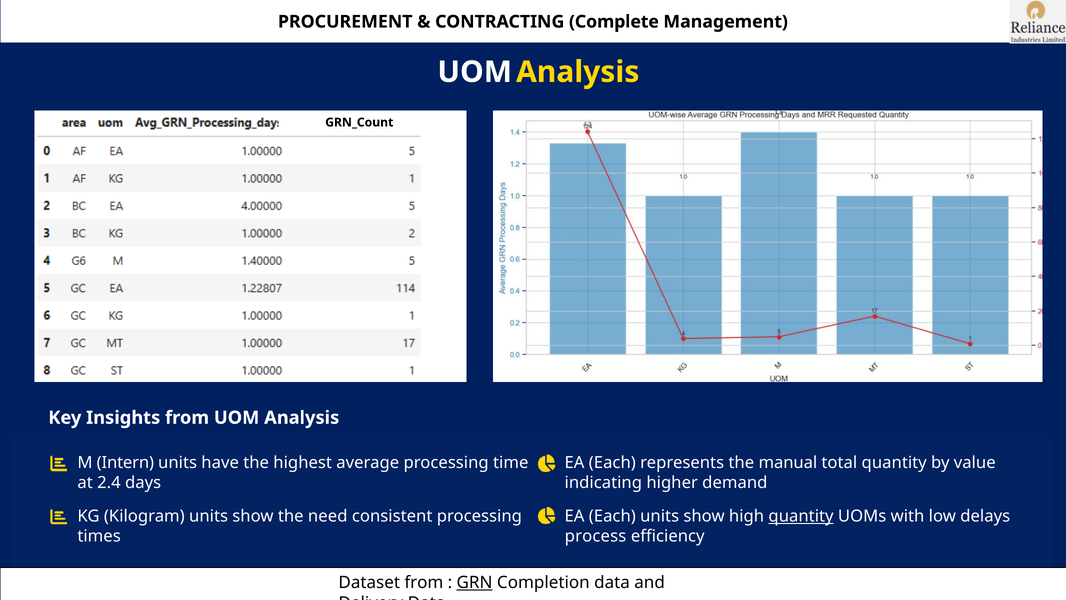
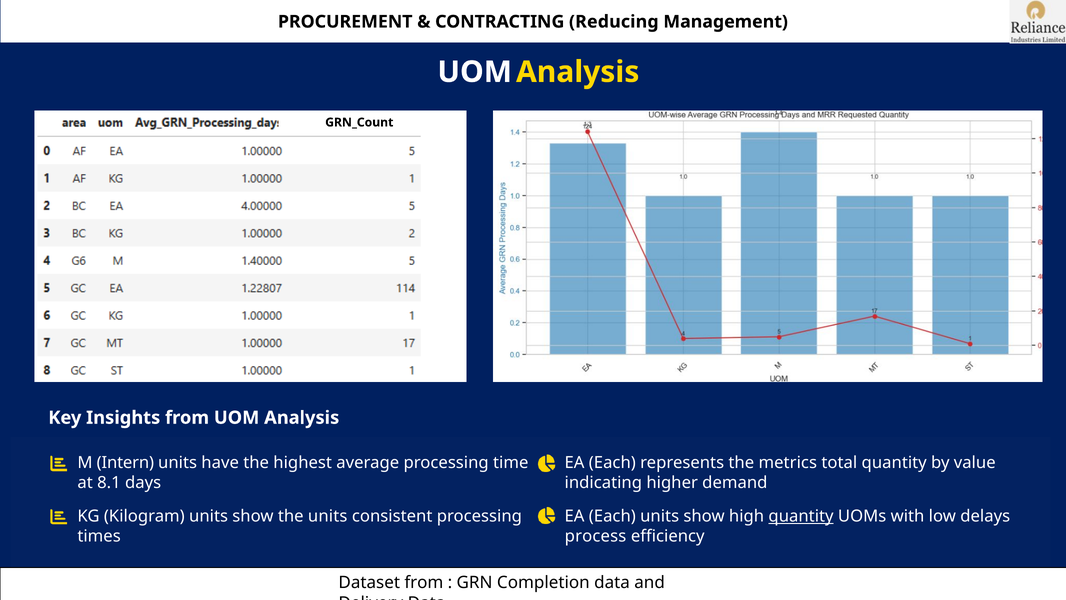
Complete: Complete -> Reducing (614, 22)
manual: manual -> metrics (788, 463)
2.4: 2.4 -> 8.1 (109, 483)
the need: need -> units (328, 516)
GRN underline: present -> none (475, 582)
